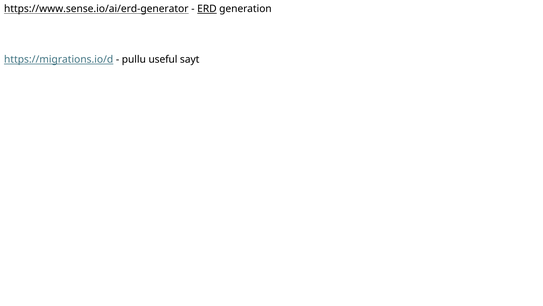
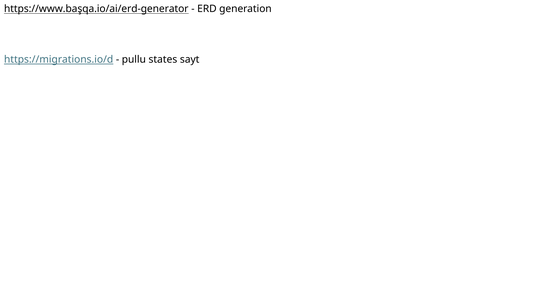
https://www.sense.io/ai/erd-generator: https://www.sense.io/ai/erd-generator -> https://www.başqa.io/ai/erd-generator (96, 9)
ERD underline: present -> none (207, 9)
useful: useful -> states (163, 59)
